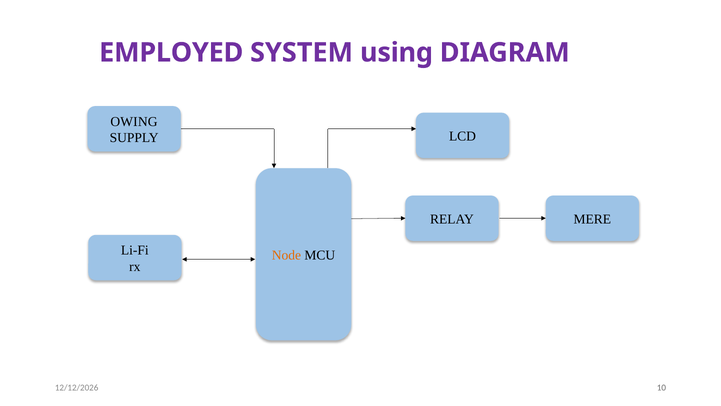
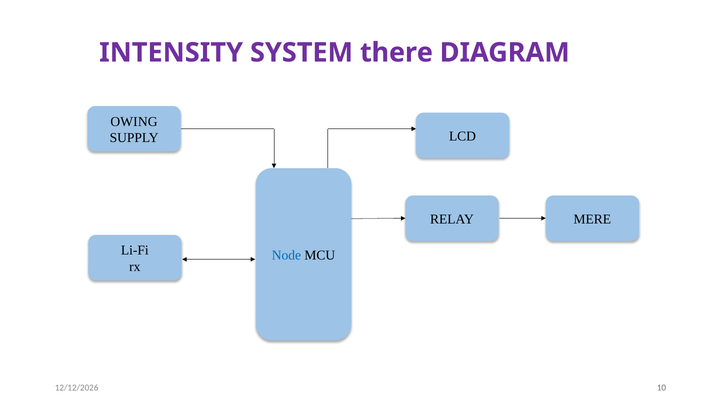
EMPLOYED: EMPLOYED -> INTENSITY (171, 53)
using: using -> there (396, 53)
Node colour: orange -> blue (286, 255)
